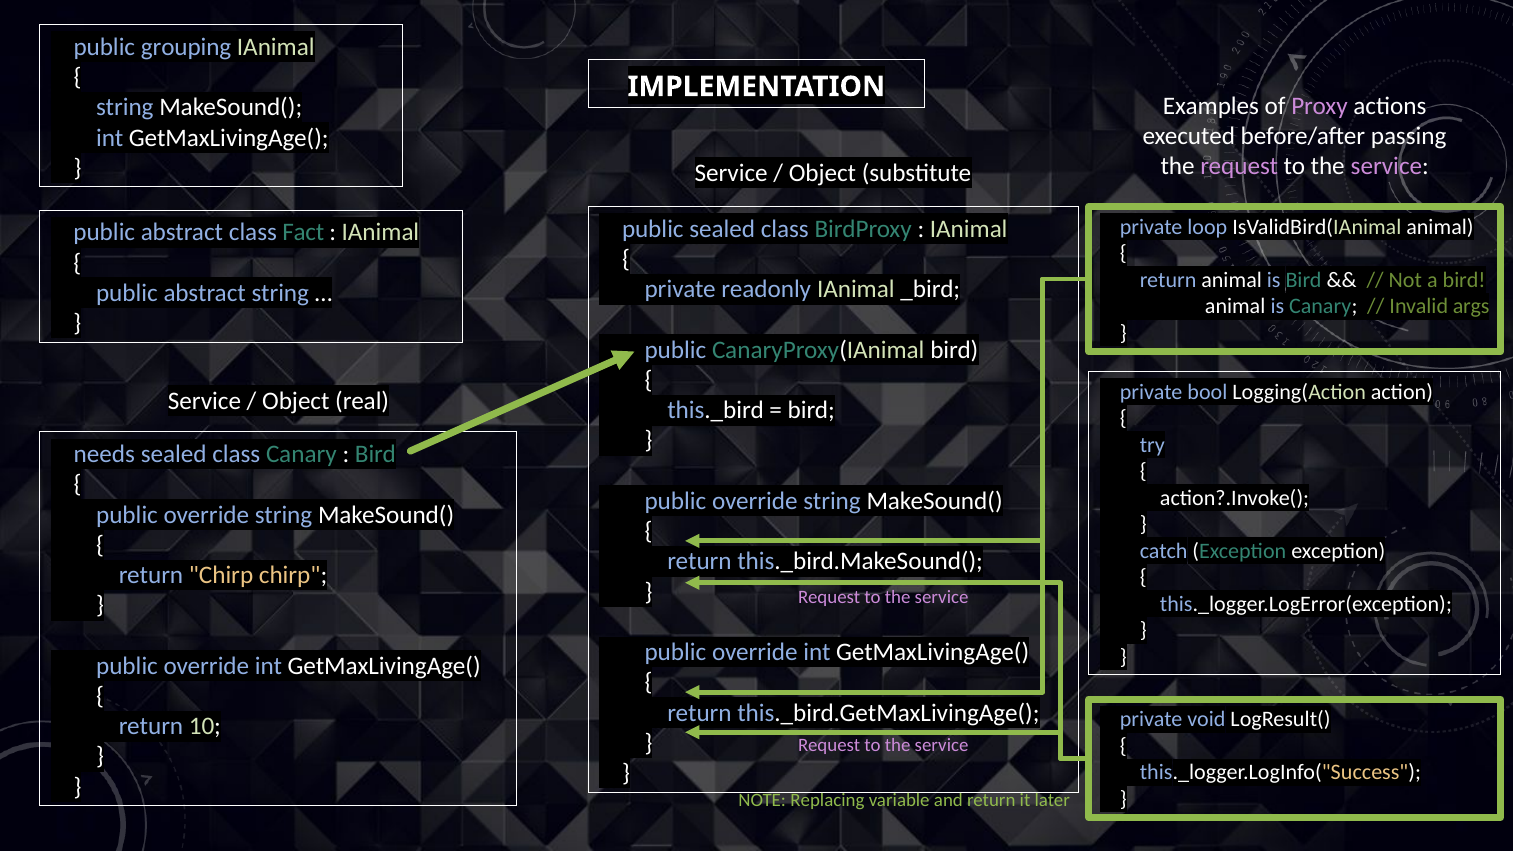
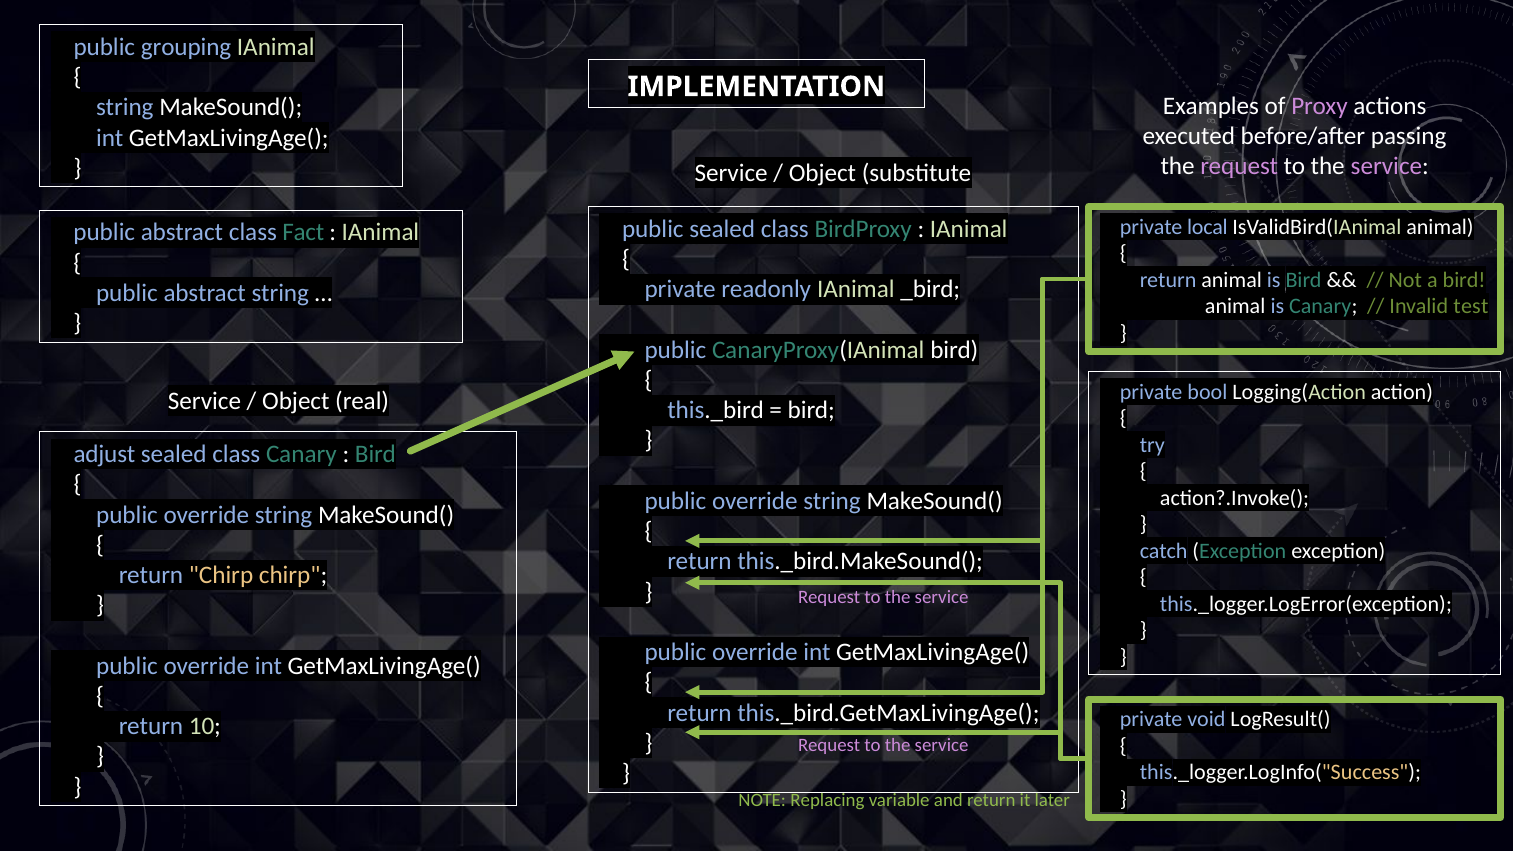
loop: loop -> local (1207, 227)
args: args -> test (1471, 306)
needs: needs -> adjust (104, 454)
